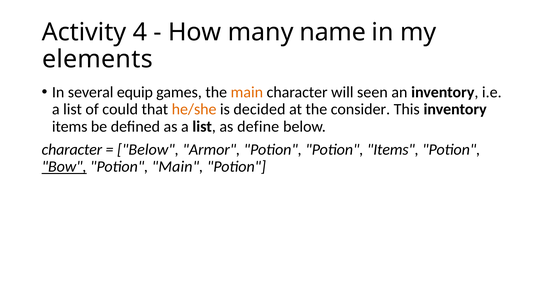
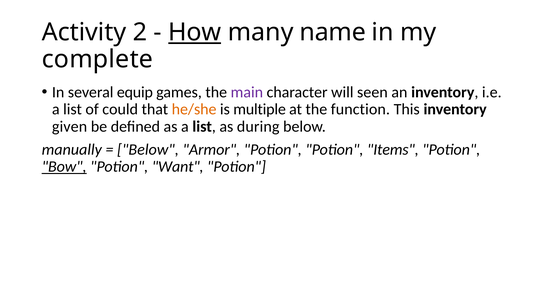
4: 4 -> 2 (140, 32)
How underline: none -> present (195, 32)
elements: elements -> complete (97, 59)
main colour: orange -> purple (247, 92)
decided: decided -> multiple (260, 110)
consider: consider -> function (360, 110)
items: items -> given (70, 127)
define: define -> during (258, 127)
character: character -> manually (72, 150)
Potion Main: Main -> Want (178, 167)
